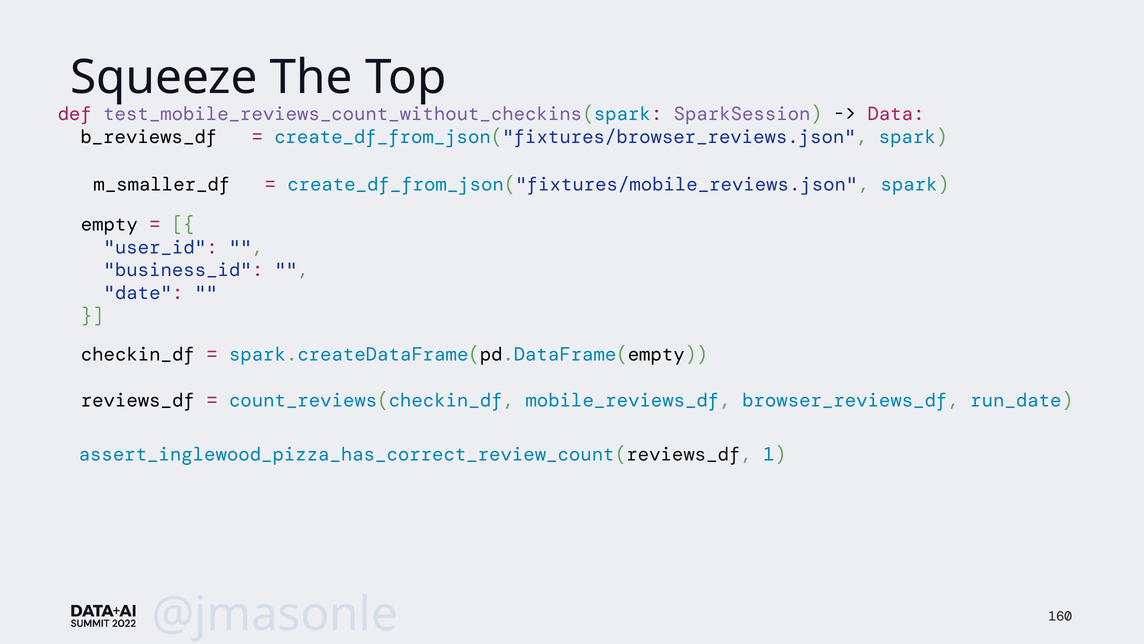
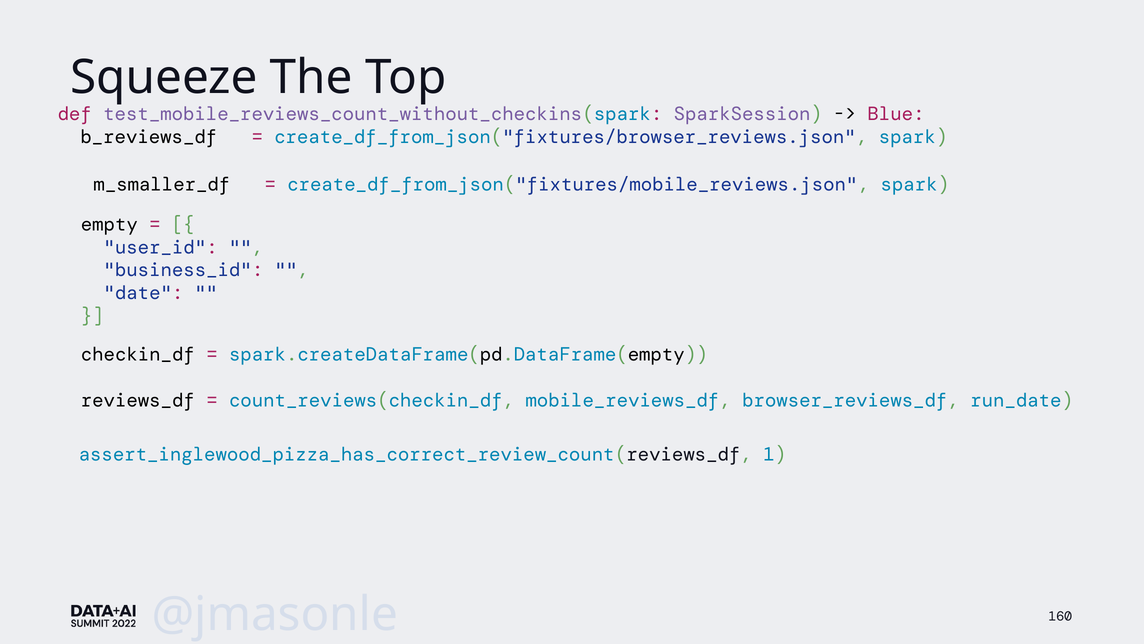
Data: Data -> Blue (896, 114)
